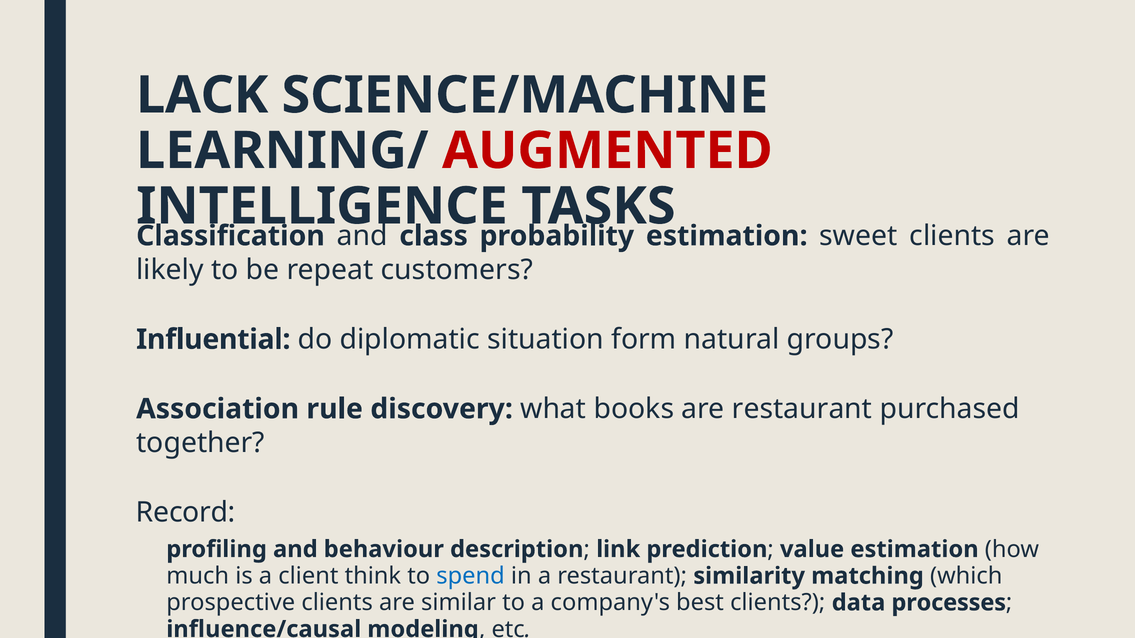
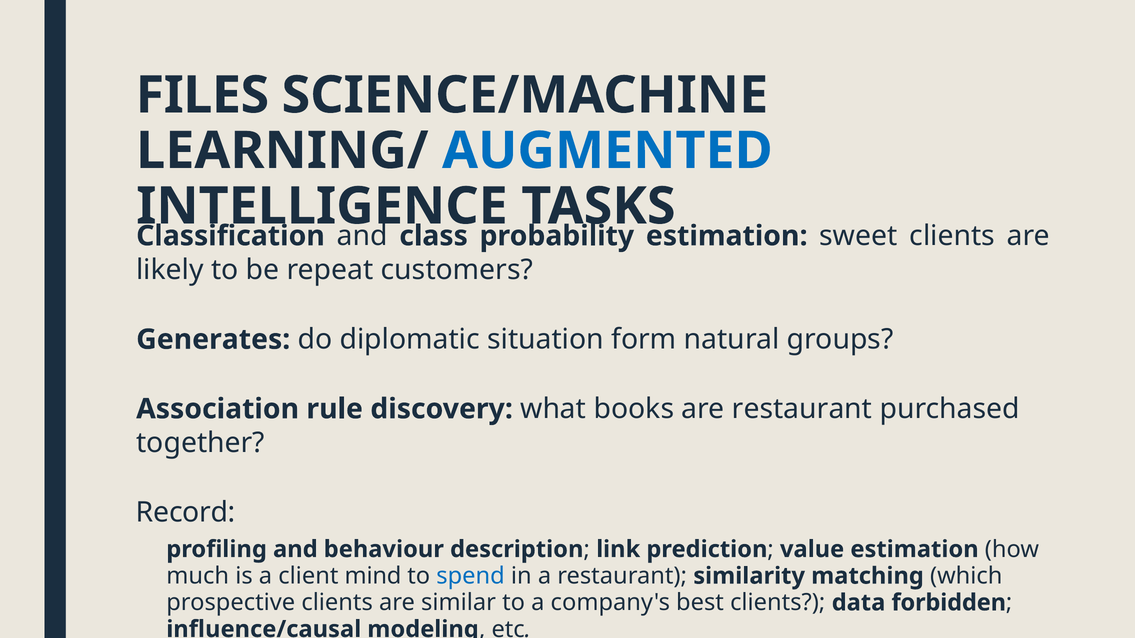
LACK: LACK -> FILES (202, 95)
AUGMENTED colour: red -> blue (607, 151)
Influential: Influential -> Generates (213, 340)
think: think -> mind (373, 576)
processes: processes -> forbidden (949, 603)
